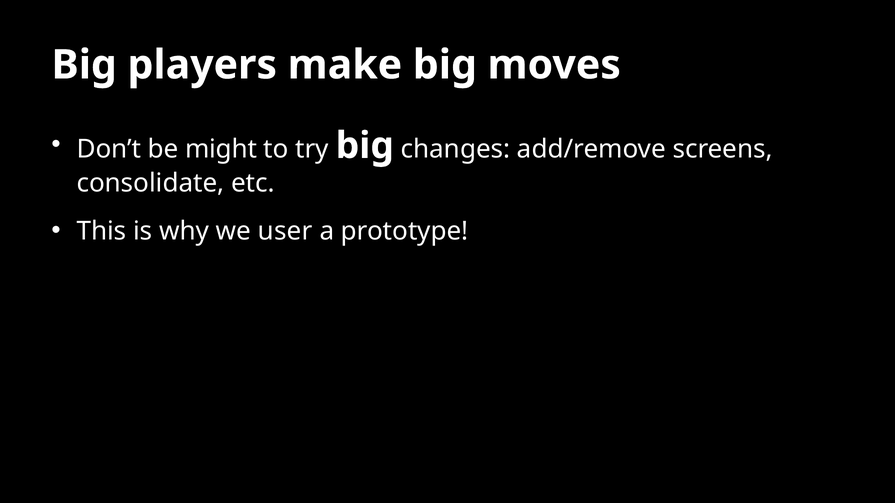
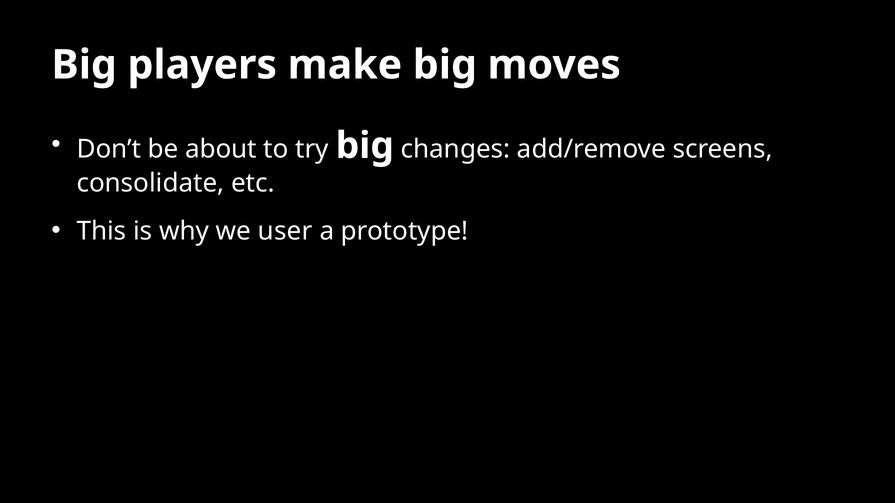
might: might -> about (221, 149)
